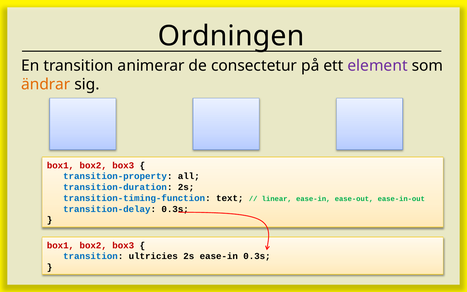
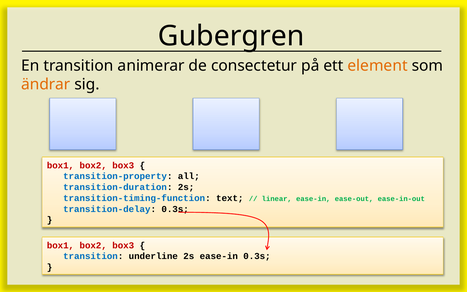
Ordningen: Ordningen -> Gubergren (231, 36)
element colour: purple -> orange (378, 66)
ultricies: ultricies -> underline (153, 256)
